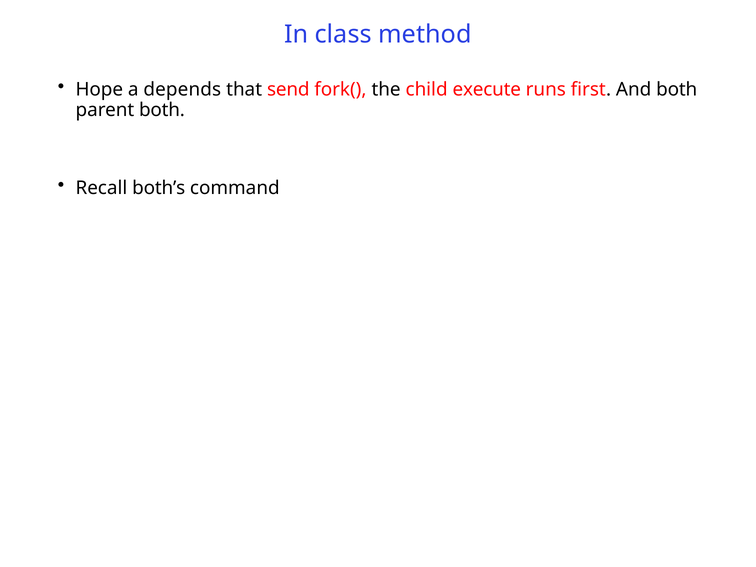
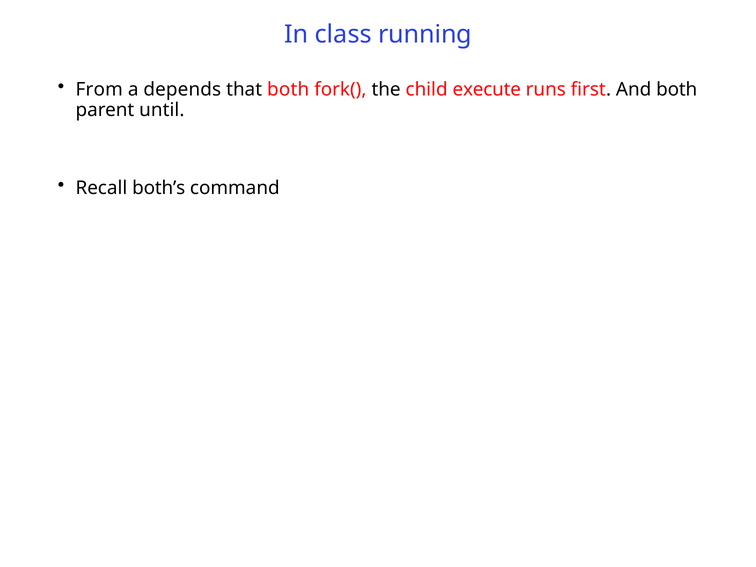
method: method -> running (425, 34)
Hope: Hope -> From (99, 89)
that send: send -> both (288, 89)
parent both: both -> until (162, 110)
